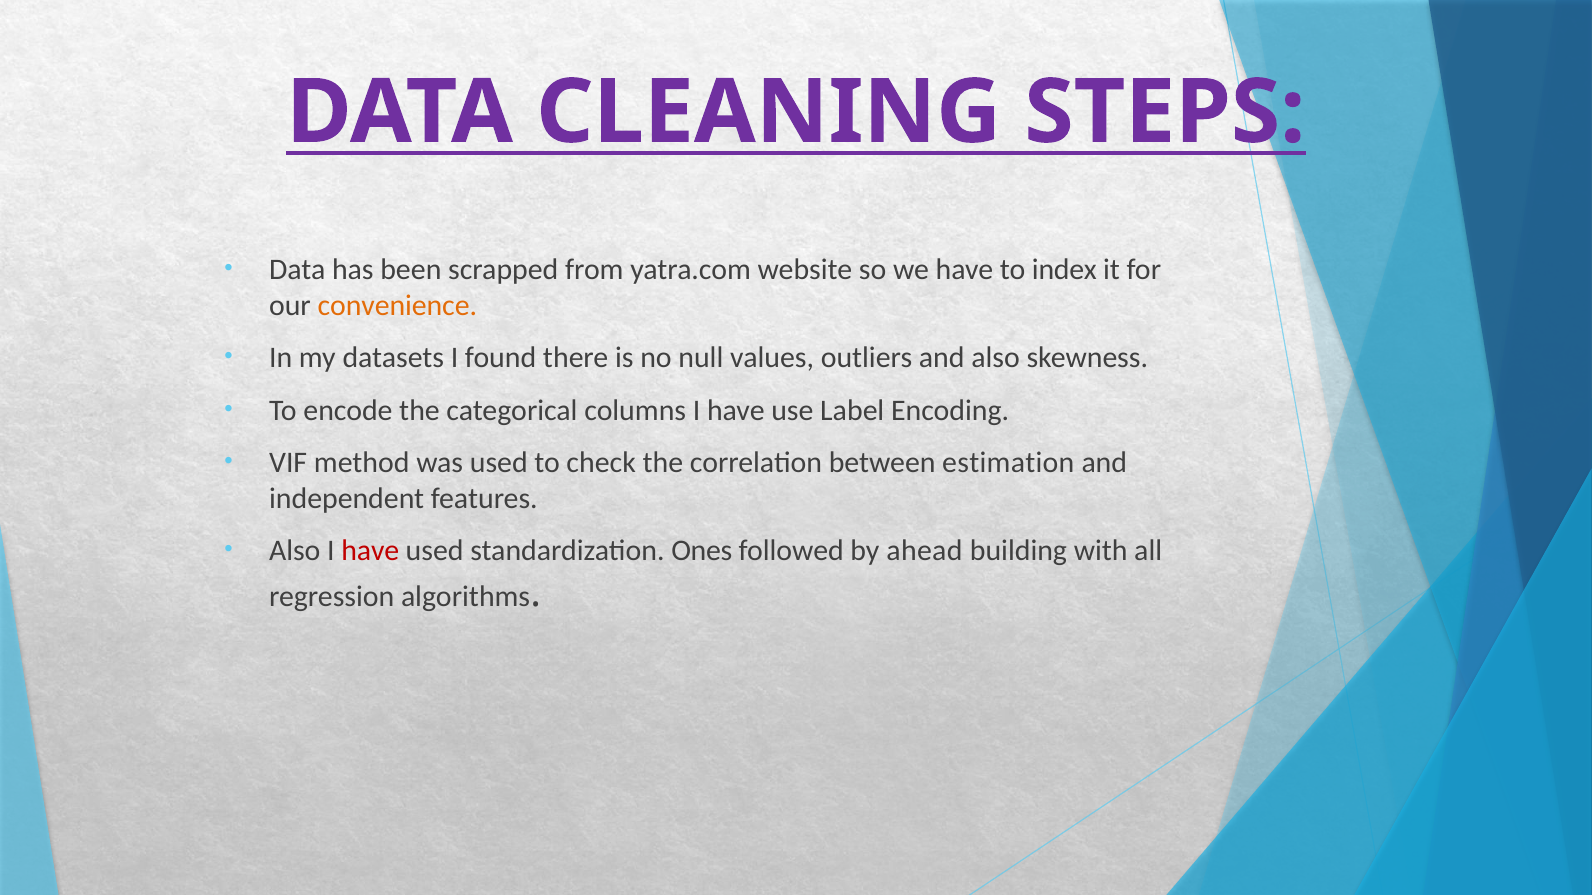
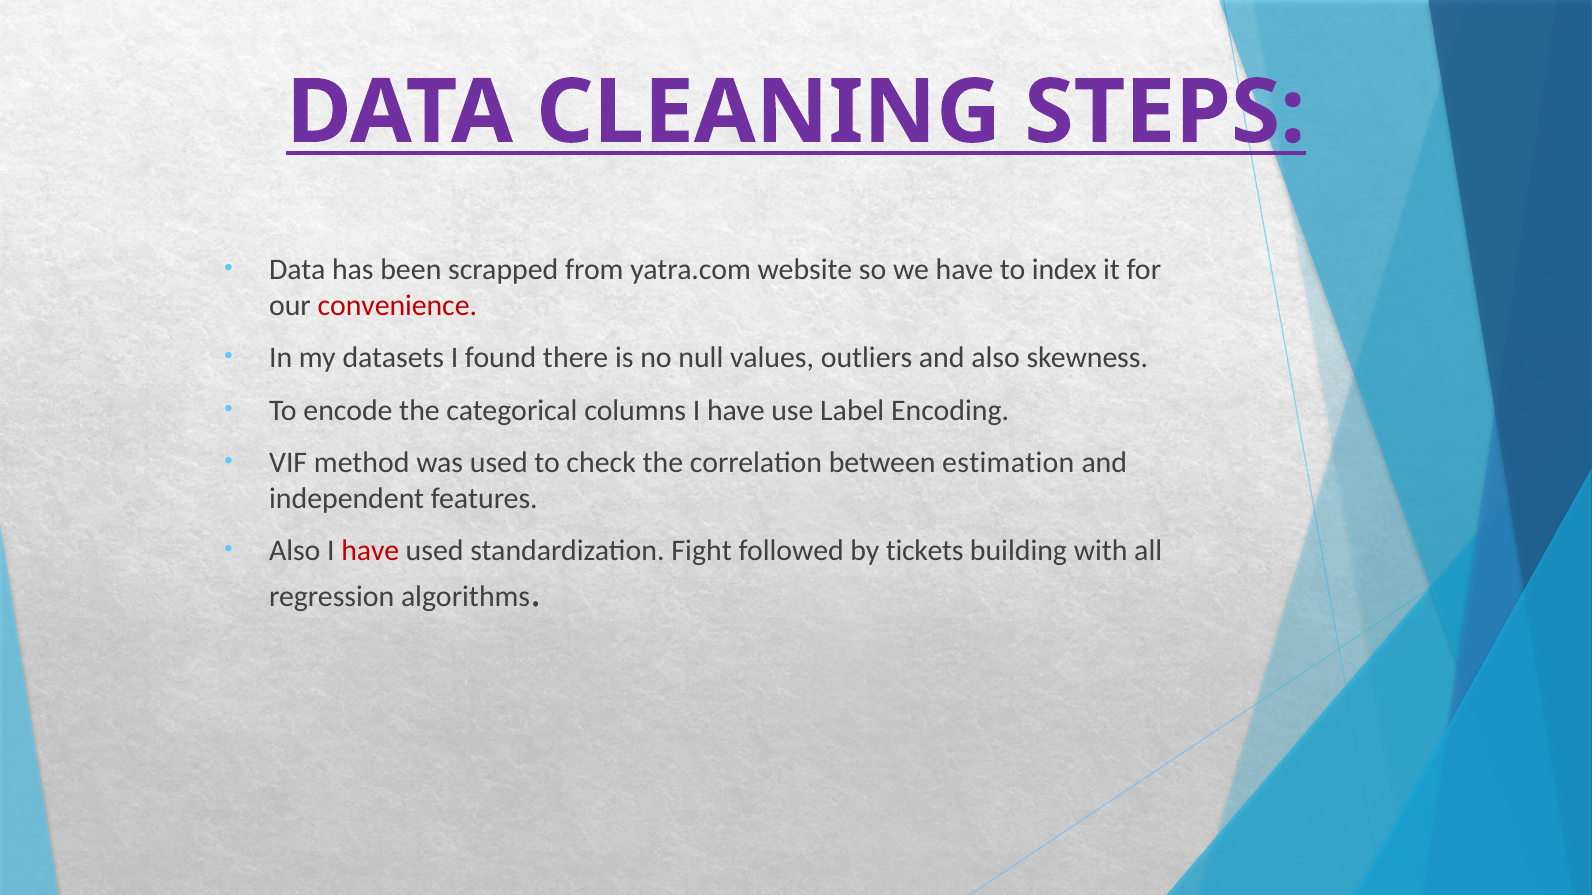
convenience colour: orange -> red (397, 306)
Ones: Ones -> Fight (702, 551)
ahead: ahead -> tickets (925, 551)
